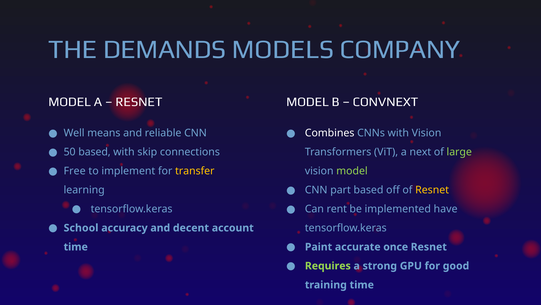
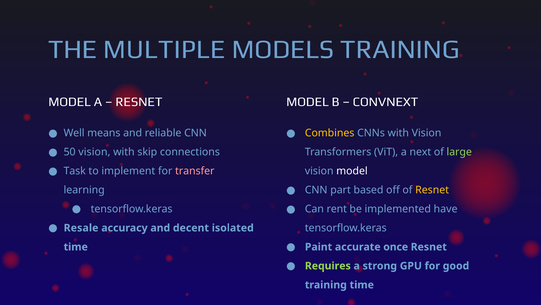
DEMANDS: DEMANDS -> MULTIPLE (164, 49)
MODELS COMPANY: COMPANY -> TRAINING (400, 49)
Combines colour: white -> yellow (330, 133)
50 based: based -> vision (94, 152)
Free: Free -> Task (75, 171)
transfer colour: yellow -> pink (195, 171)
model colour: light green -> white (352, 171)
School: School -> Resale (81, 227)
account: account -> isolated (233, 227)
